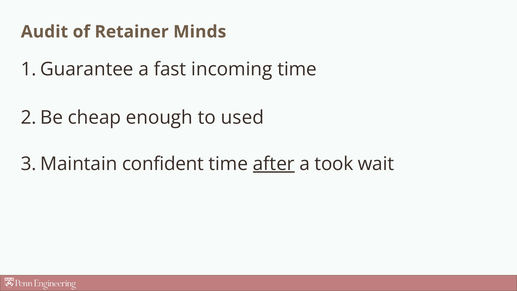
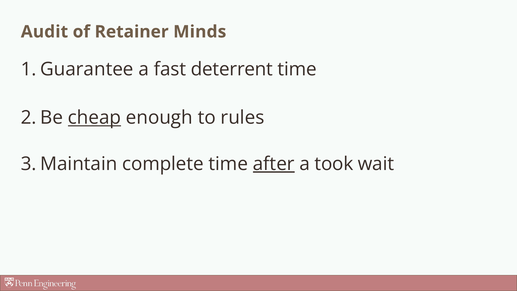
incoming: incoming -> deterrent (232, 69)
cheap underline: none -> present (94, 118)
used: used -> rules (242, 118)
confident: confident -> complete (163, 164)
